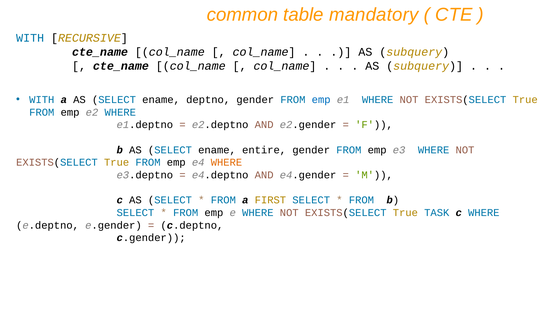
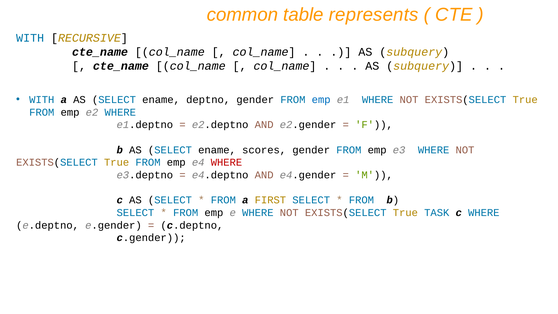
mandatory: mandatory -> represents (374, 15)
entire: entire -> scores (264, 150)
WHERE colour: orange -> red (226, 162)
